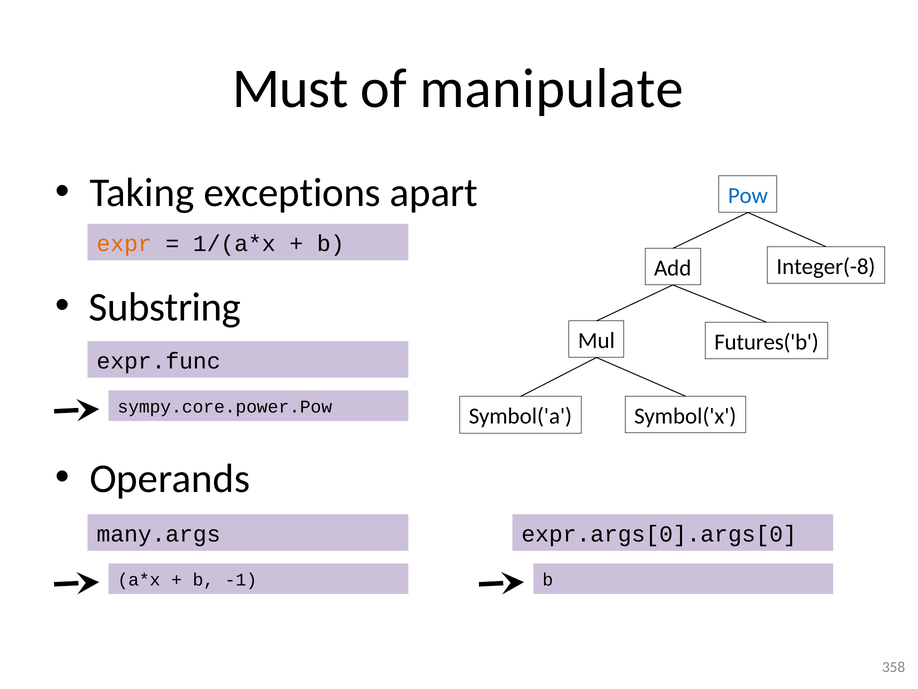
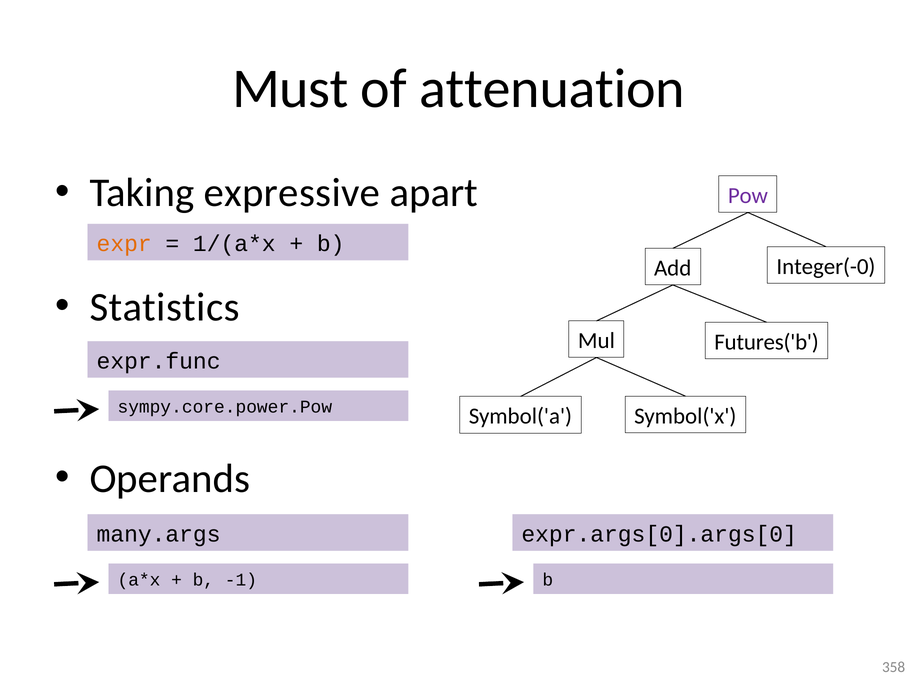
manipulate: manipulate -> attenuation (552, 89)
exceptions: exceptions -> expressive (292, 193)
Pow colour: blue -> purple (748, 196)
Integer(-8: Integer(-8 -> Integer(-0 (826, 266)
Substring: Substring -> Statistics (165, 307)
